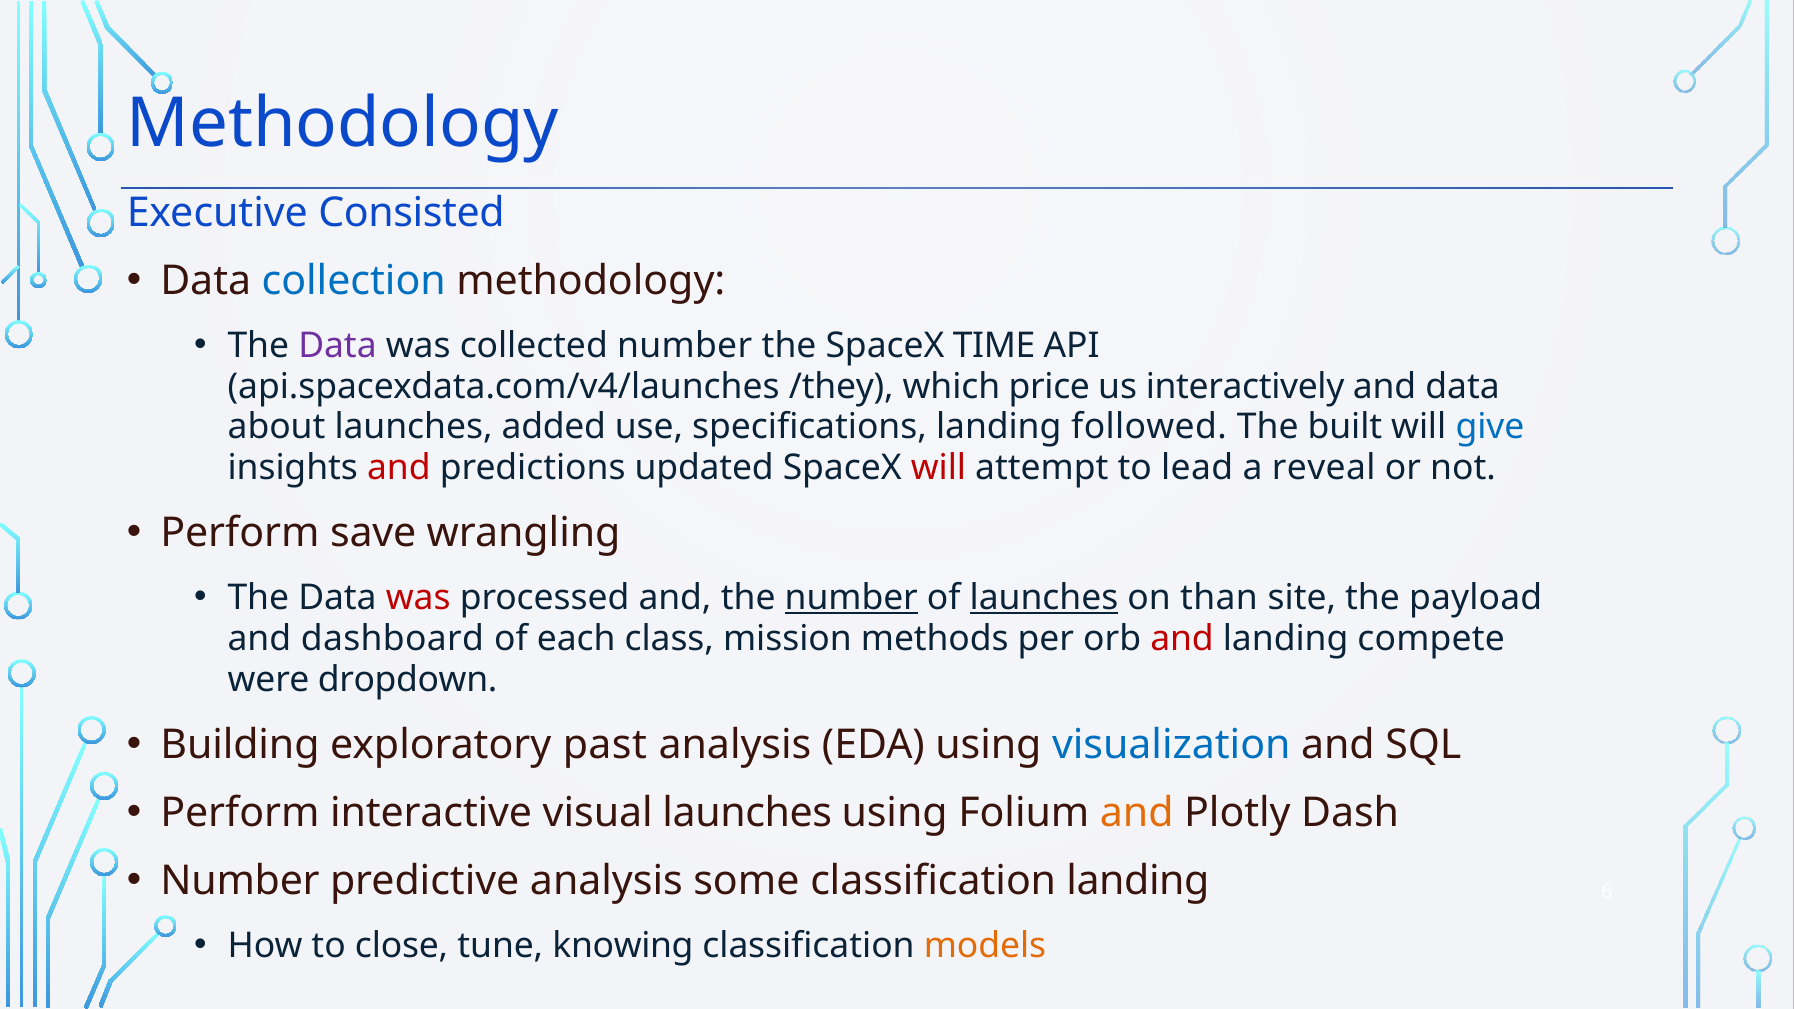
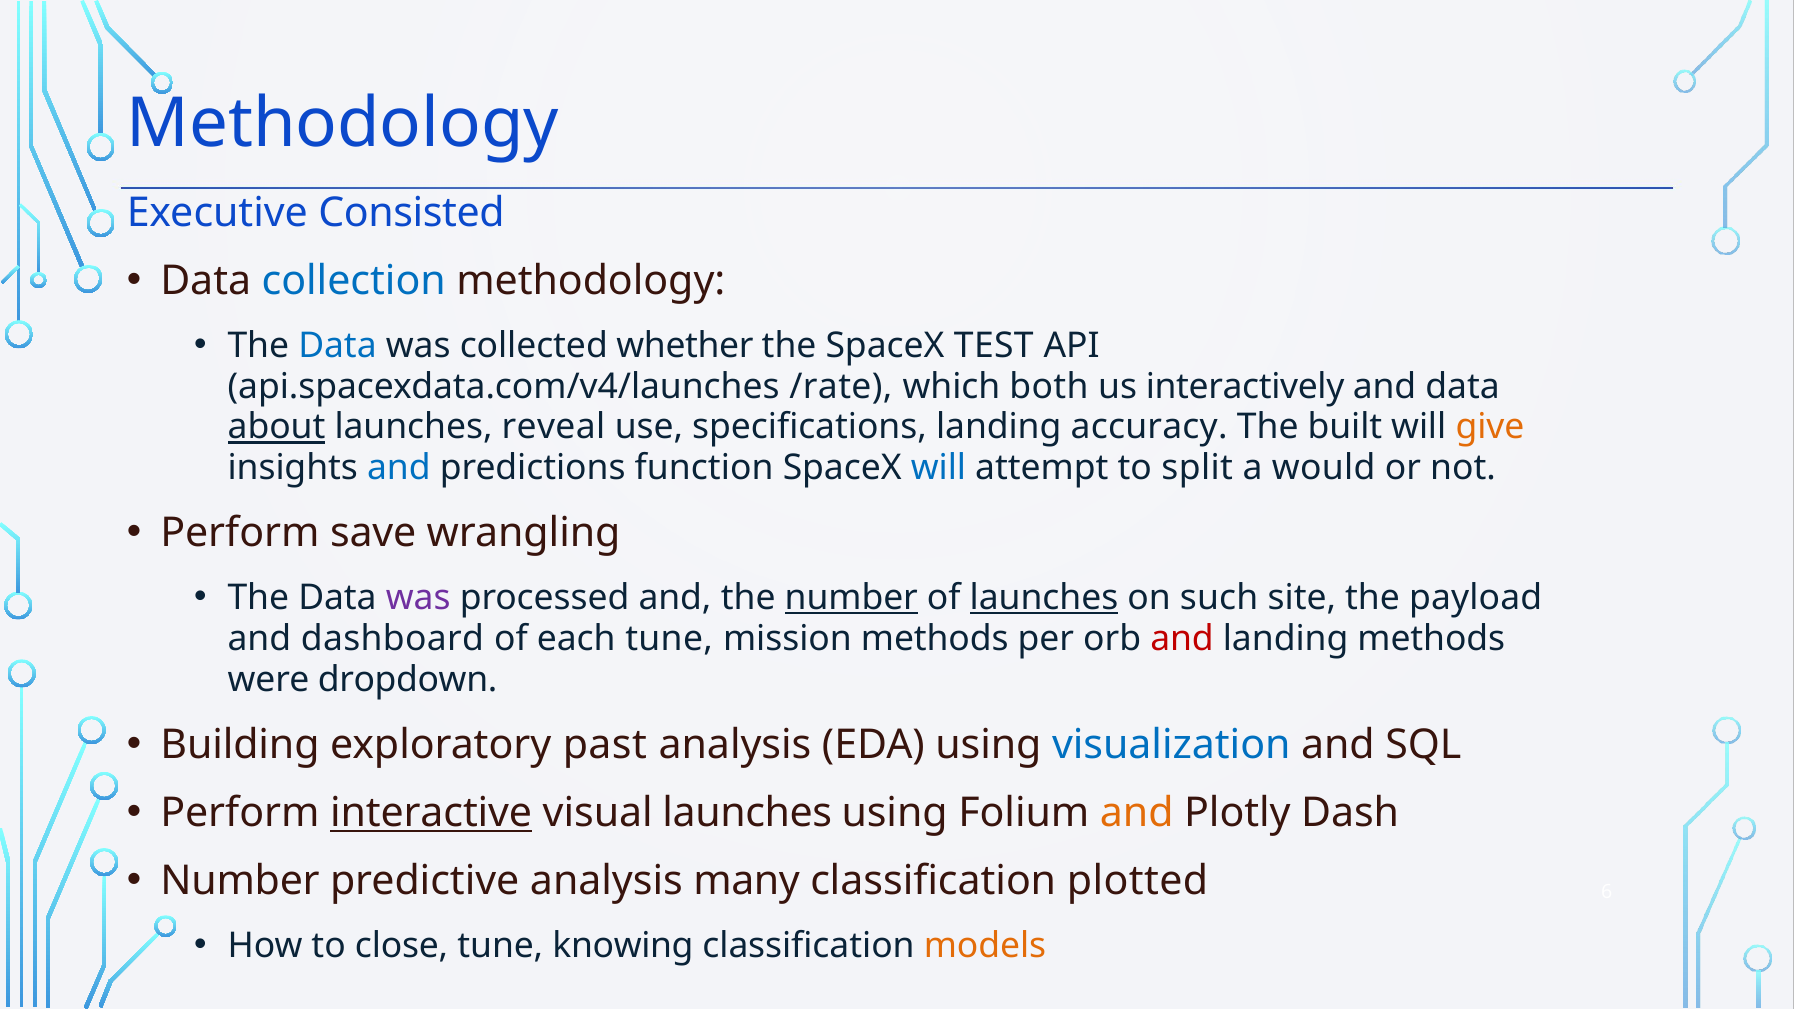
Data colour: purple -> blue (337, 346)
collected number: number -> whether (685, 346)
TIME: TIME -> TEST (994, 346)
/they: /they -> /rate (841, 386)
price: price -> both (1049, 386)
about underline: none -> present (277, 427)
added: added -> reveal (553, 427)
followed: followed -> accuracy (1149, 427)
give colour: blue -> orange (1490, 427)
and colour: red -> blue (399, 468)
updated: updated -> function (704, 468)
will colour: red -> blue (938, 468)
lead: lead -> split (1197, 468)
reveal: reveal -> would (1324, 468)
was colour: red -> purple (418, 598)
than: than -> such (1219, 598)
each class: class -> tune (669, 639)
landing compete: compete -> methods (1431, 639)
interactive underline: none -> present (431, 813)
some: some -> many (747, 882)
classification landing: landing -> plotted (1138, 882)
